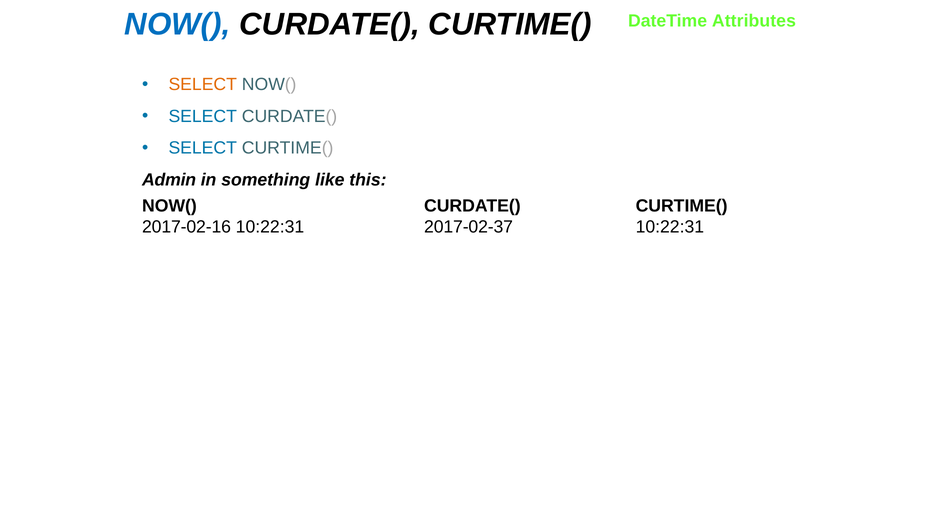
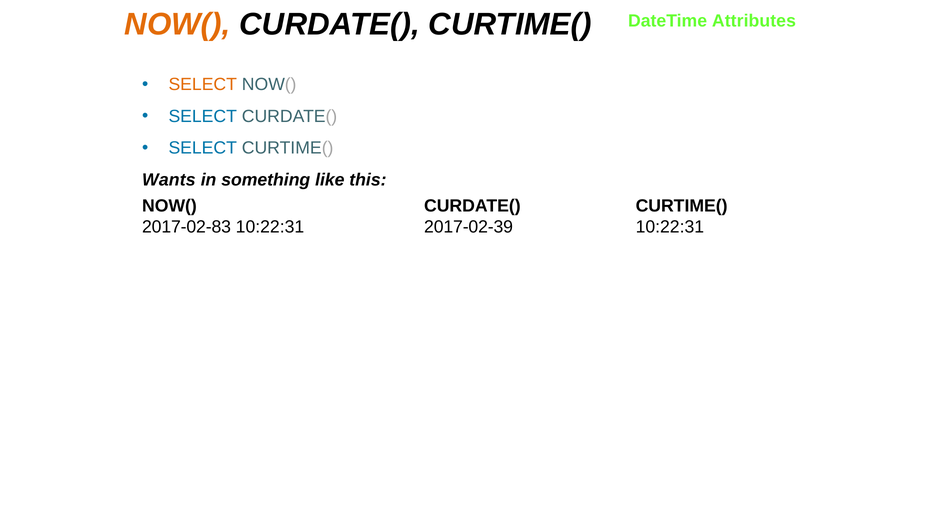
NOW( colour: blue -> orange (178, 24)
Admin: Admin -> Wants (169, 180)
2017-02-16: 2017-02-16 -> 2017-02-83 (187, 227)
2017-02-37: 2017-02-37 -> 2017-02-39 (469, 227)
